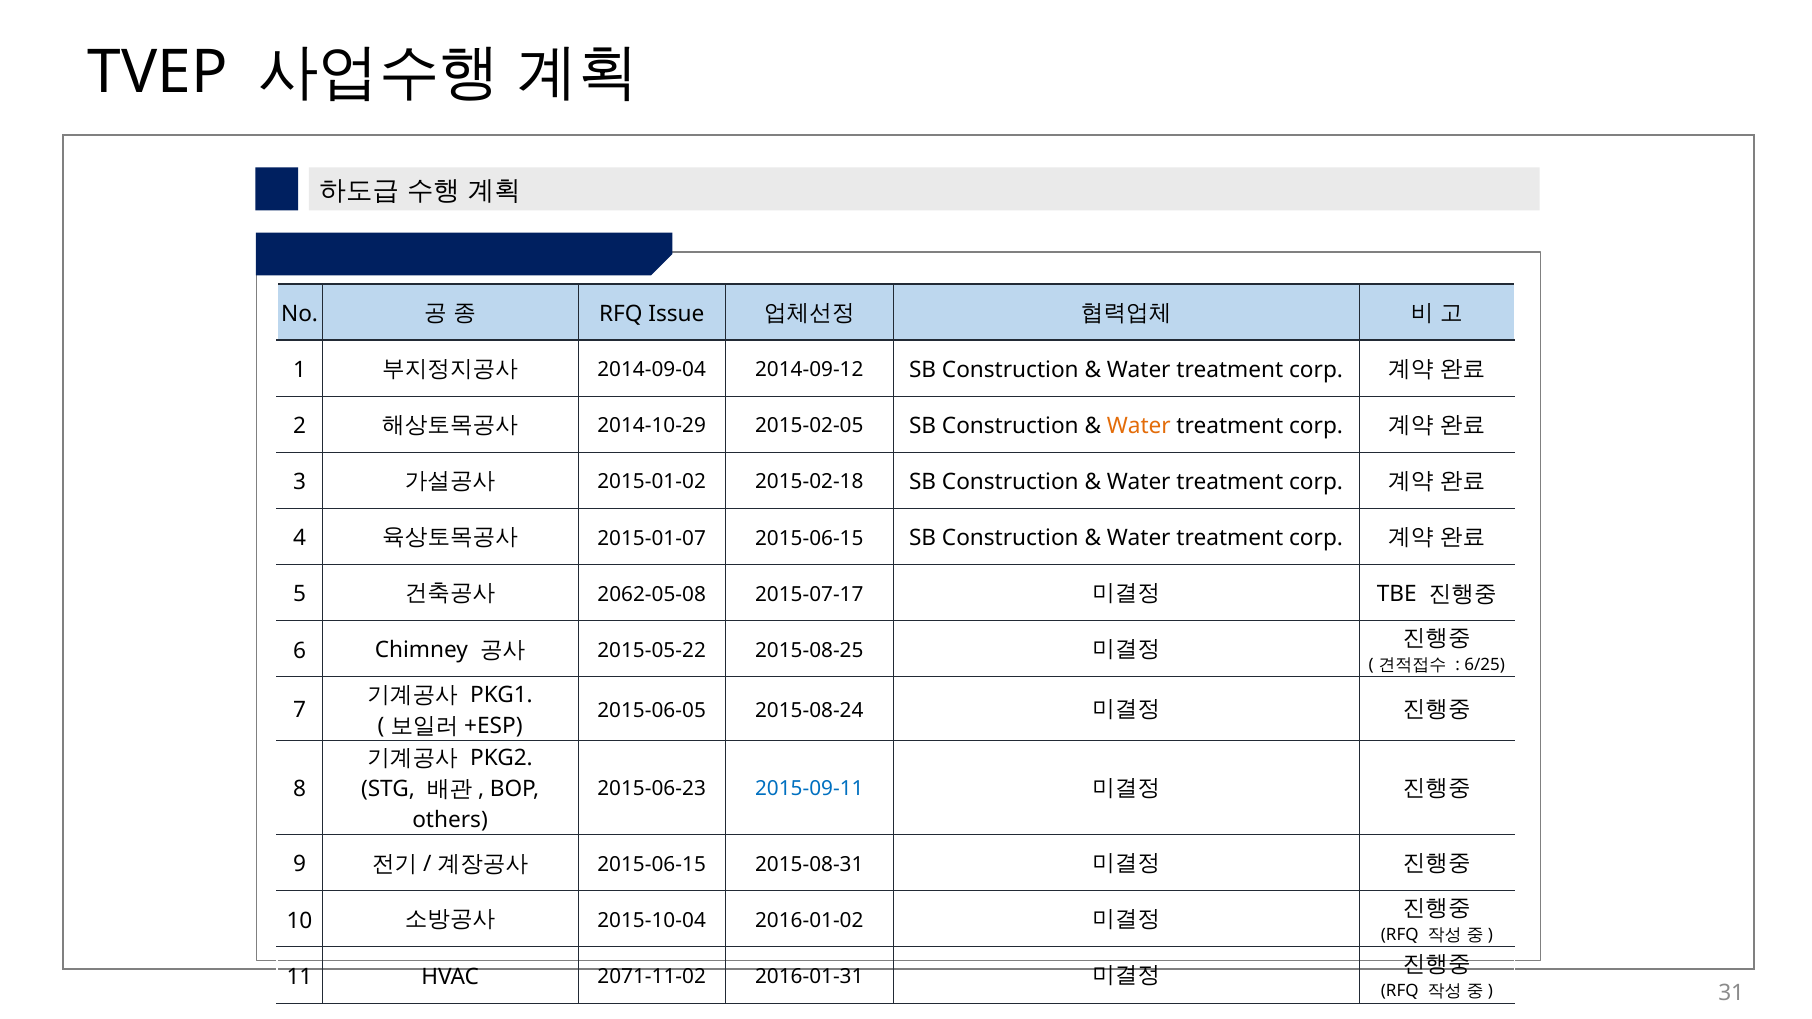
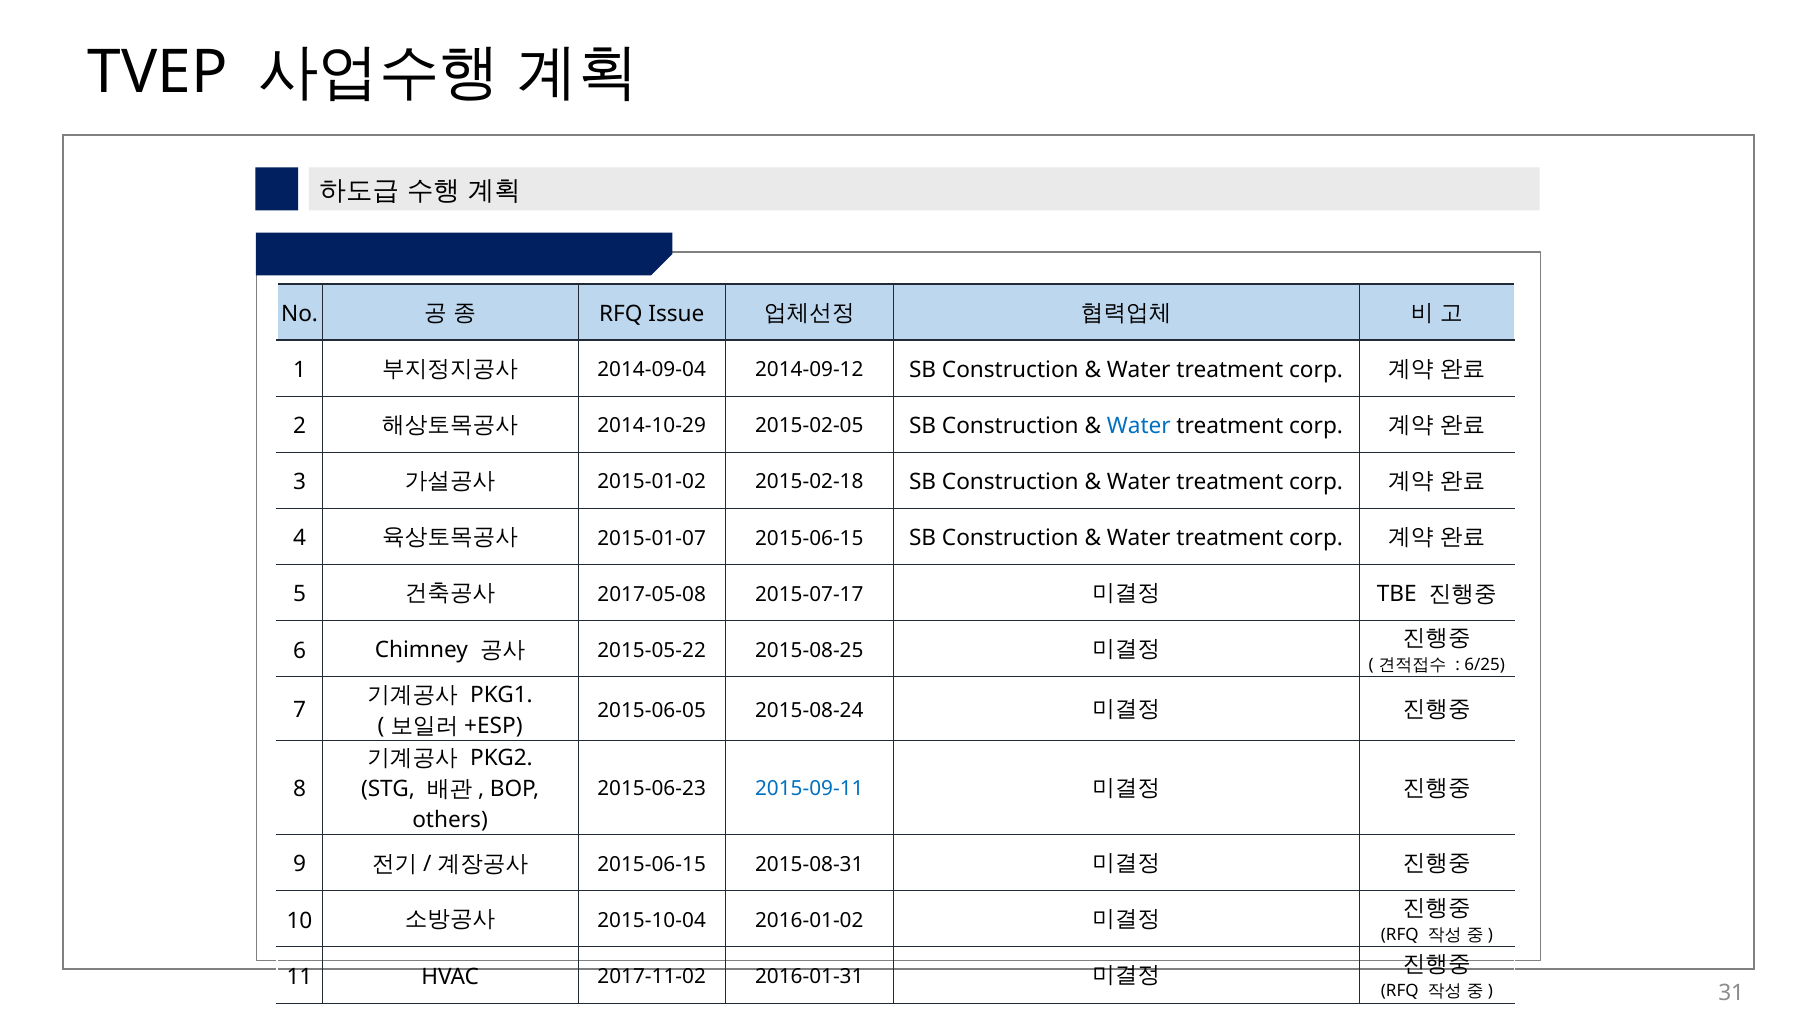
Water colour: orange -> blue (1139, 426)
2062-05-08: 2062-05-08 -> 2017-05-08 (652, 594)
2071-11-02: 2071-11-02 -> 2017-11-02 (652, 977)
